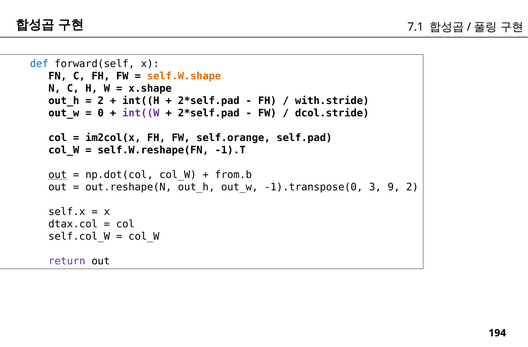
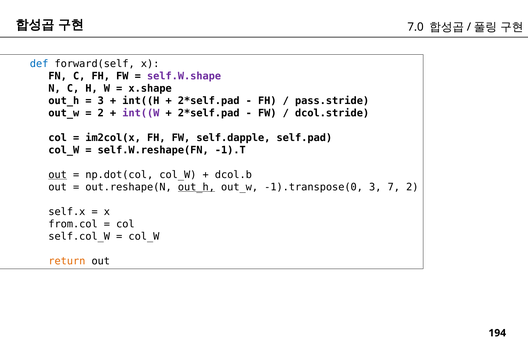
7.1: 7.1 -> 7.0 (415, 27)
self.W.shape colour: orange -> purple (184, 76)
2: 2 -> 3 (101, 101)
with.stride: with.stride -> pass.stride (332, 101)
0: 0 -> 2 (101, 113)
self.orange: self.orange -> self.dapple (233, 138)
from.b: from.b -> dcol.b (233, 175)
out_h underline: none -> present (196, 187)
9: 9 -> 7 (394, 187)
dtax.col: dtax.col -> from.col (73, 224)
return colour: purple -> orange (67, 261)
